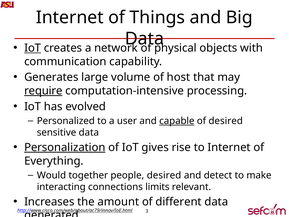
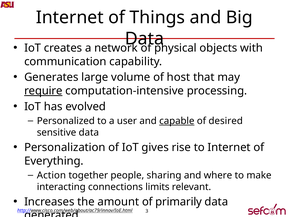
IoT underline: present -> none (33, 48)
Personalization underline: present -> none (65, 147)
Would: Would -> Action (51, 175)
people desired: desired -> sharing (164, 175)
detect: detect -> where (218, 175)
different: different -> primarily (179, 202)
